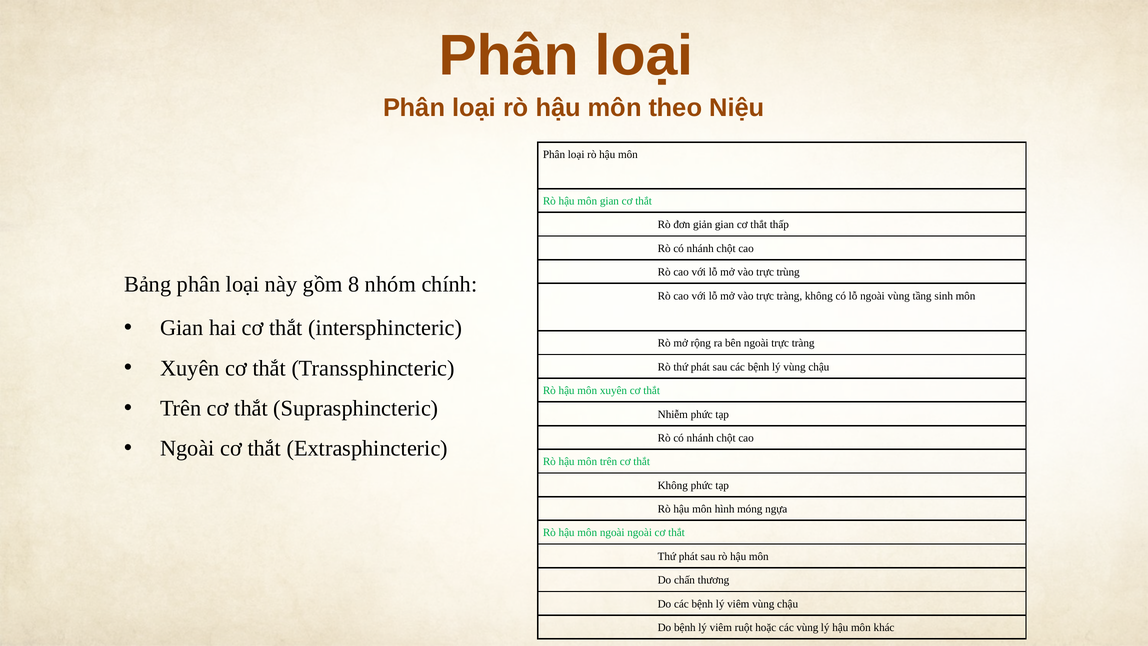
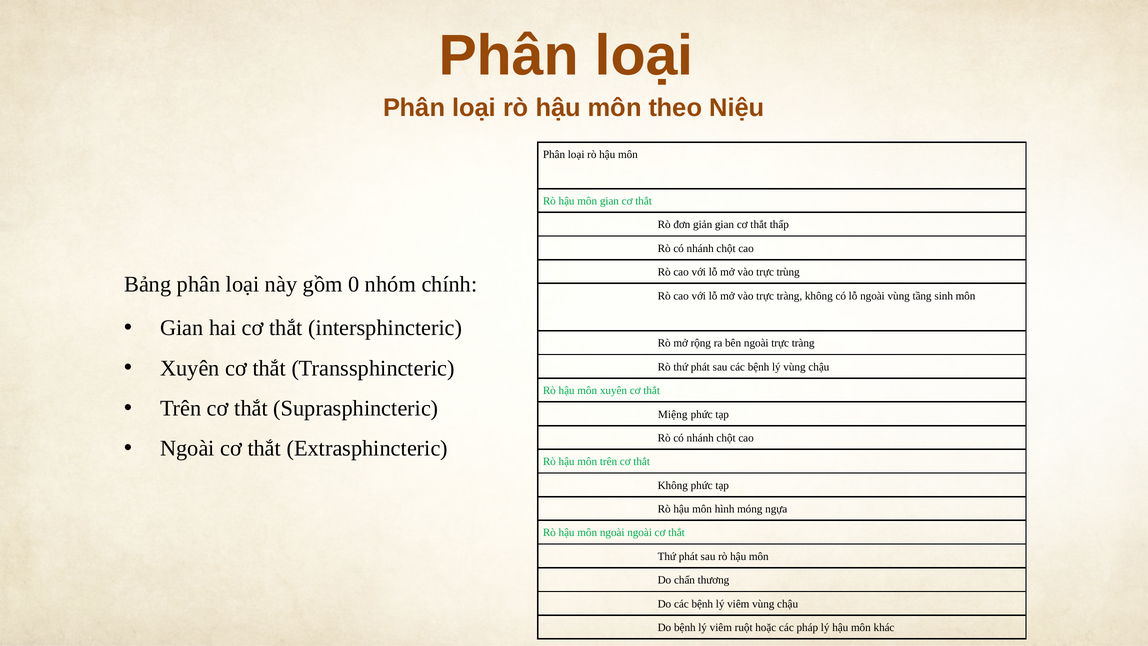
8: 8 -> 0 (354, 285)
Nhiễm: Nhiễm -> Miệng (673, 414)
các vùng: vùng -> pháp (807, 627)
